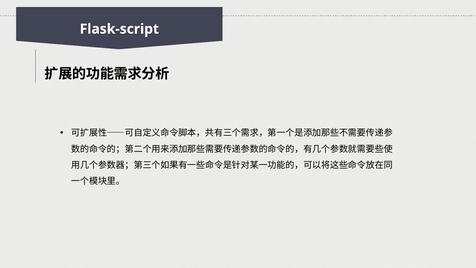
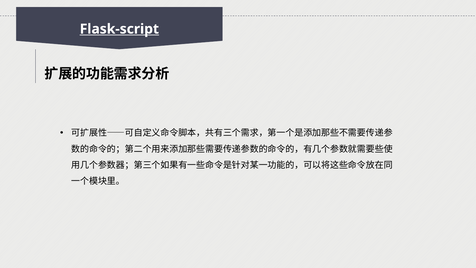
Flask-script underline: none -> present (119, 29)
